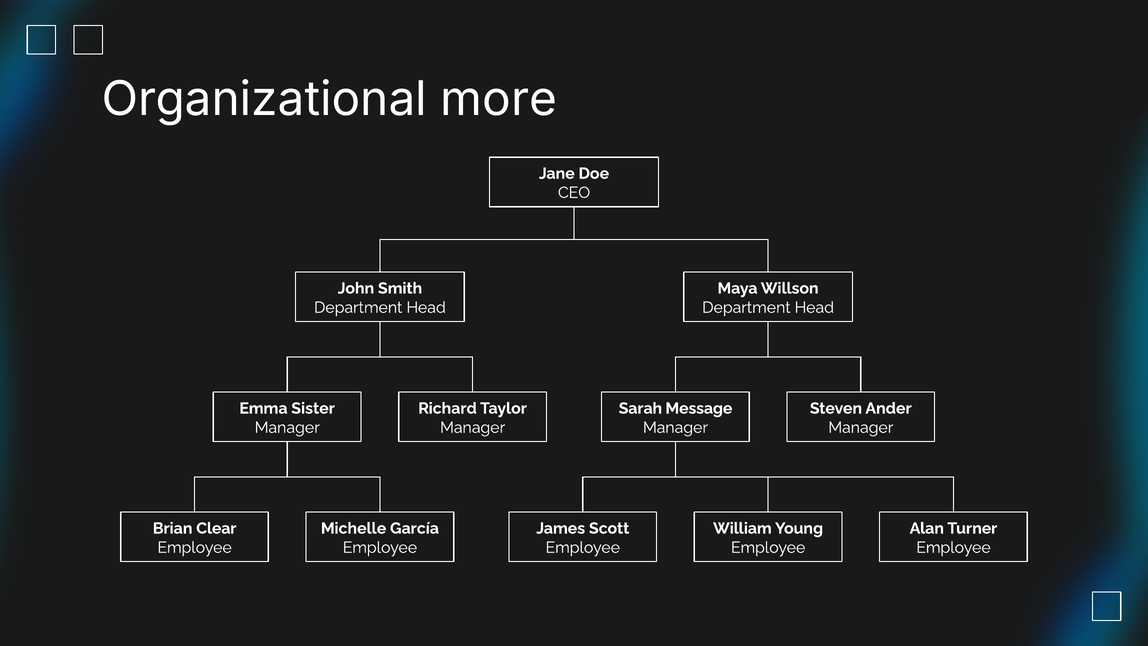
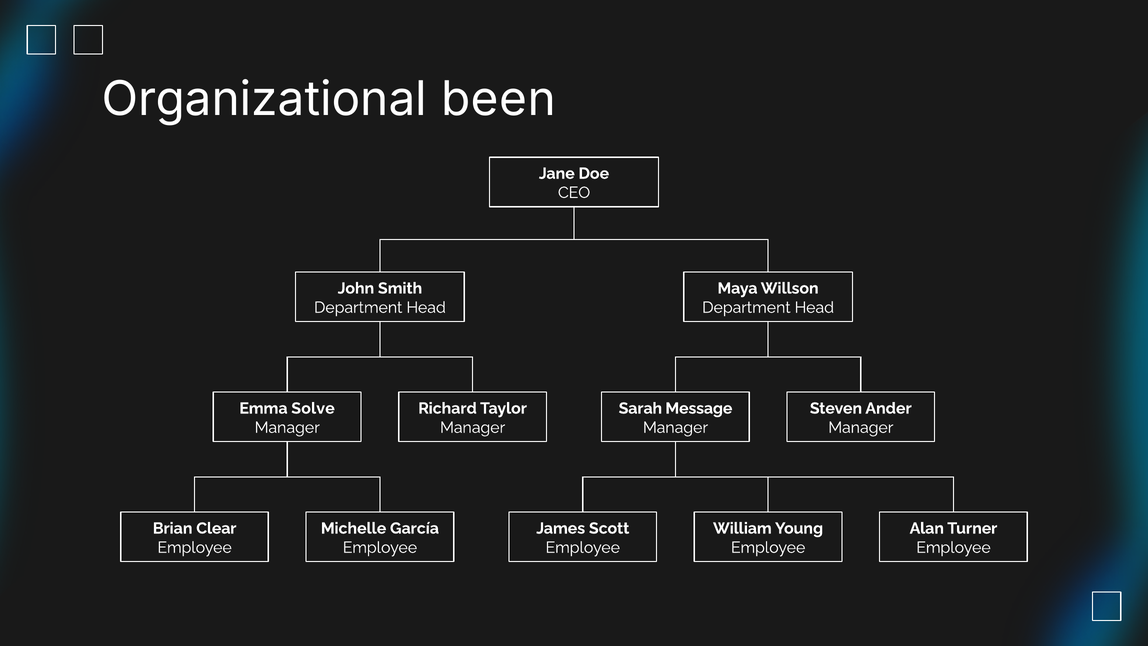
more: more -> been (499, 99)
Sister: Sister -> Solve (313, 408)
